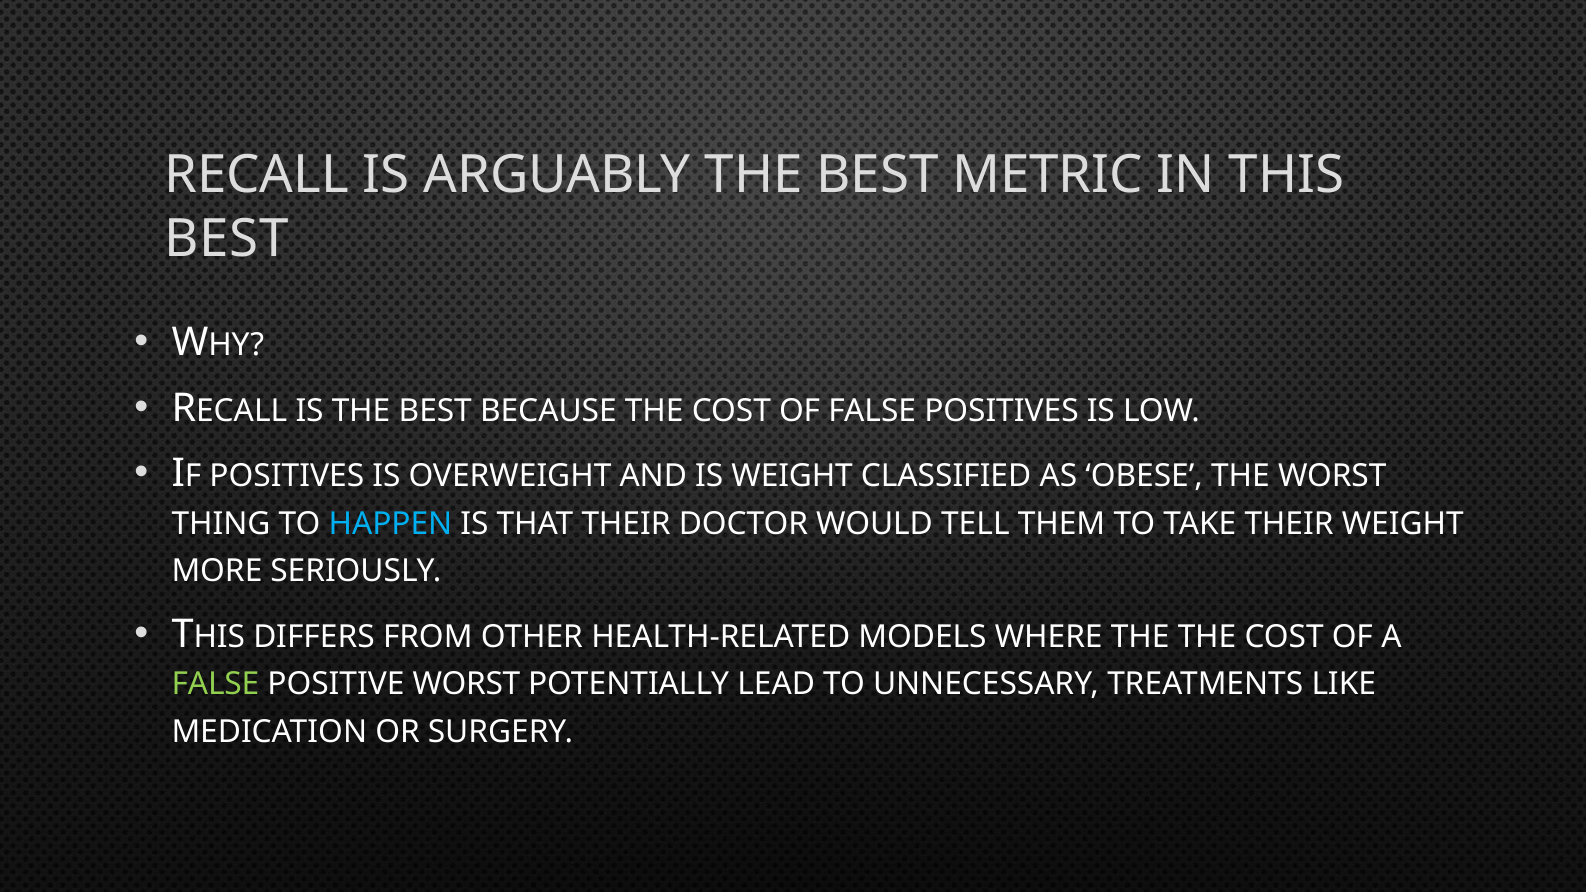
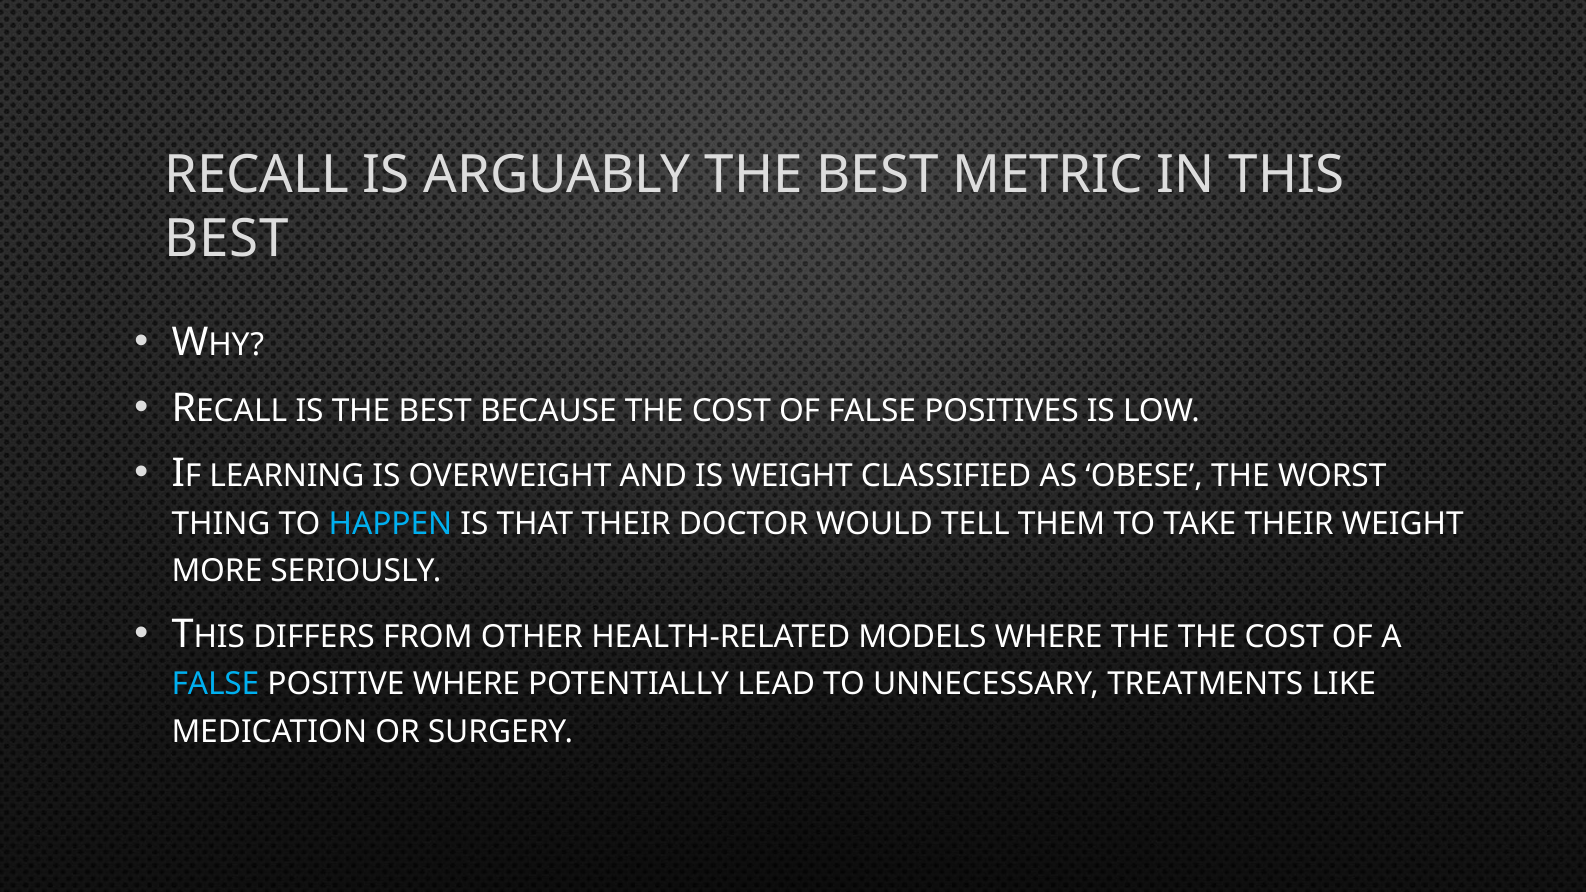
POSITIVES: POSITIVES -> LEARNING (287, 476)
FALSE colour: light green -> light blue (215, 685)
POSITIVE WORST: WORST -> WHERE (466, 685)
